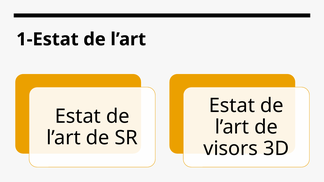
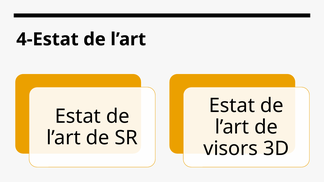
1-Estat: 1-Estat -> 4-Estat (47, 39)
